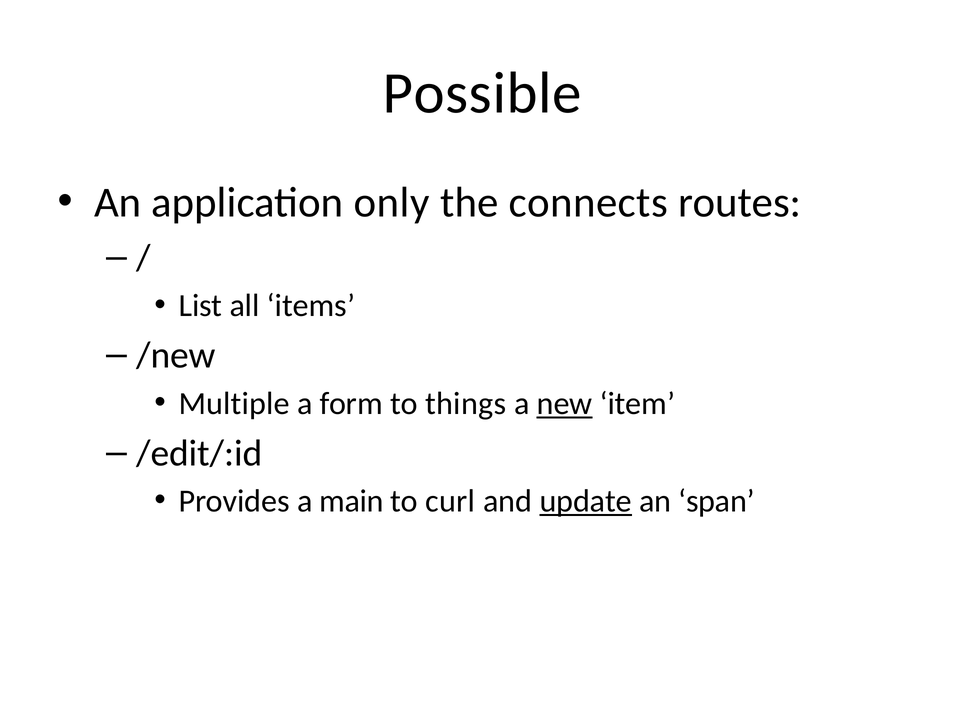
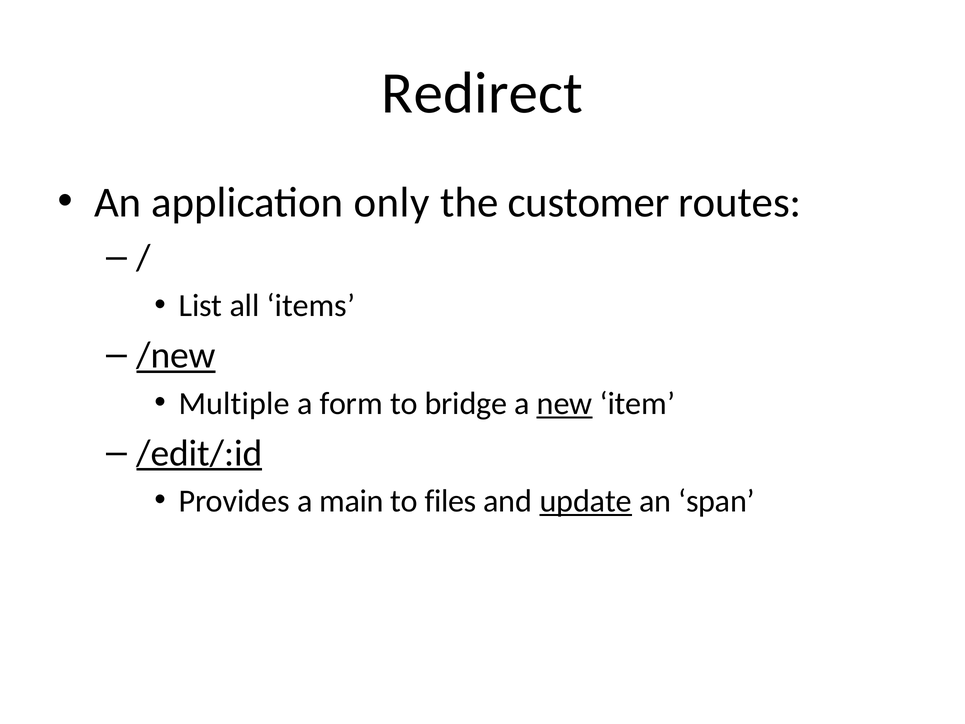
Possible: Possible -> Redirect (482, 93)
connects: connects -> customer (589, 202)
/new underline: none -> present (176, 355)
things: things -> bridge (466, 403)
/edit/:id underline: none -> present (199, 453)
curl: curl -> files (450, 501)
